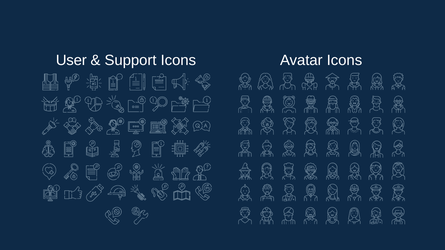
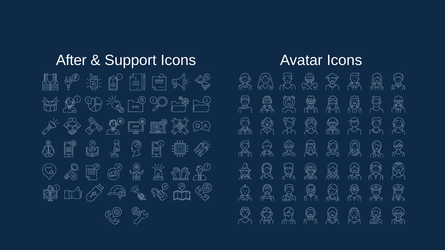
User: User -> After (71, 60)
